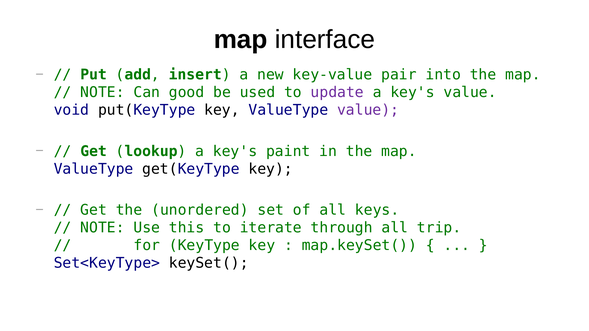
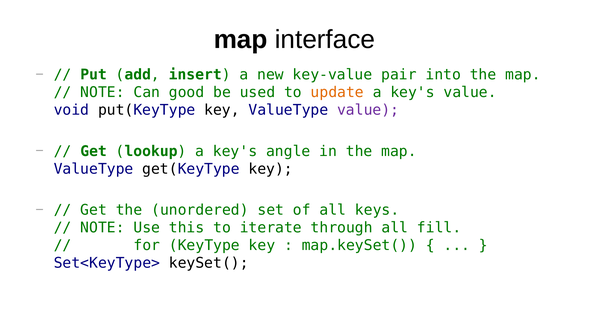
update colour: purple -> orange (337, 93)
paint: paint -> angle (288, 151)
trip: trip -> fill (439, 228)
